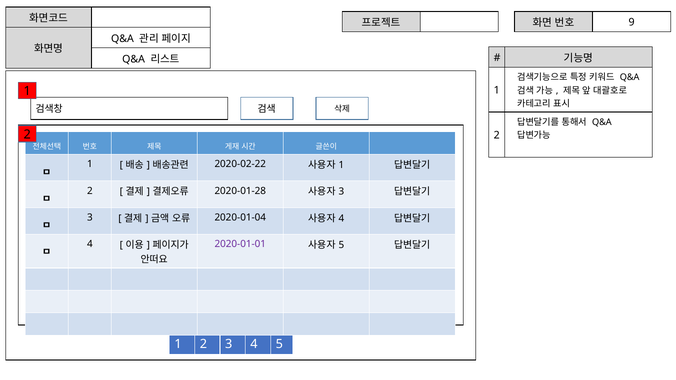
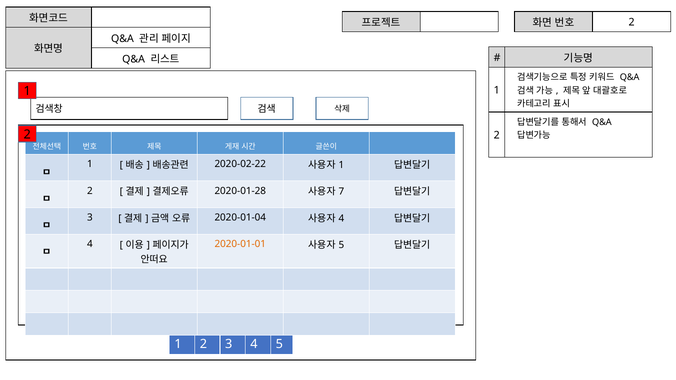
9: 9 -> 2 (632, 22)
3: 3 -> 7 (341, 192)
2020-01-01 colour: purple -> orange (240, 244)
